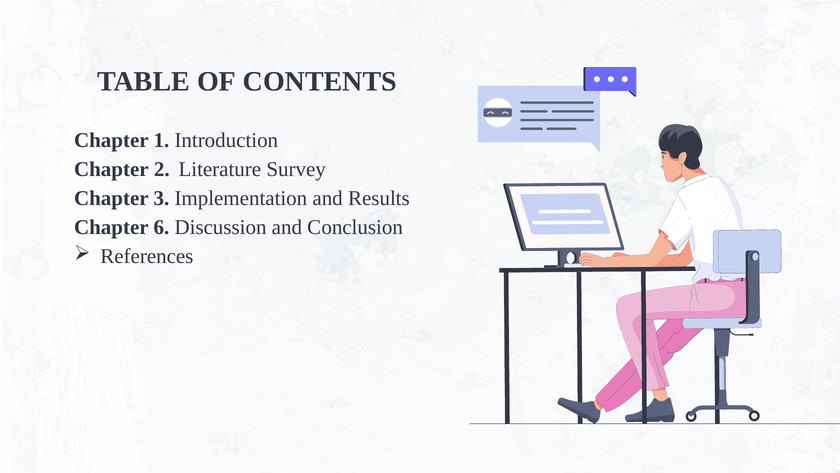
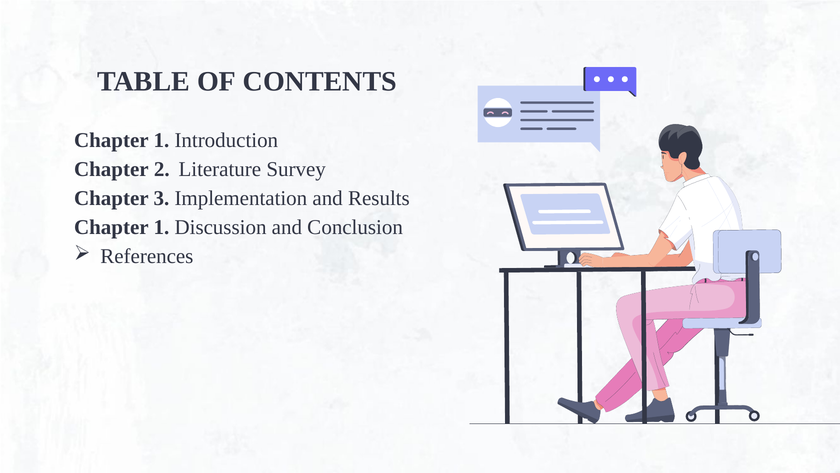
6: 6 -> 1 (161, 227)
